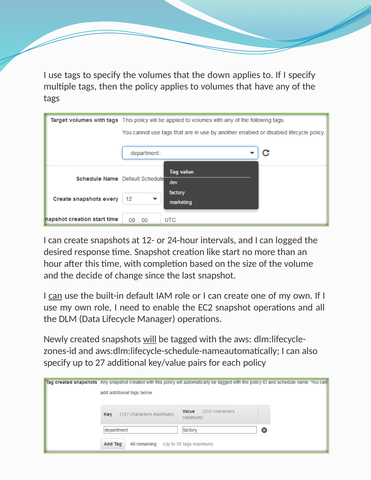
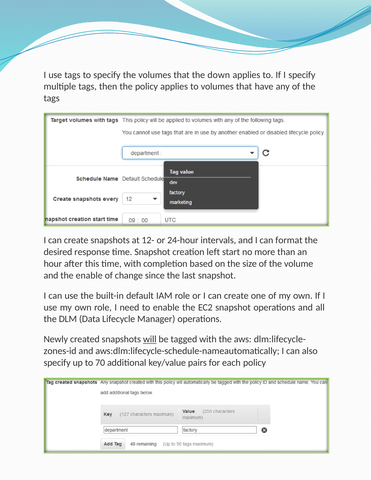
logged: logged -> format (289, 240)
like: like -> left (213, 252)
the decide: decide -> enable (89, 275)
can underline: present -> none (55, 296)
27: 27 -> 70 (100, 363)
